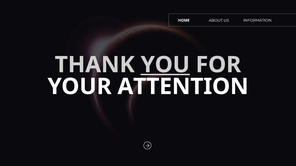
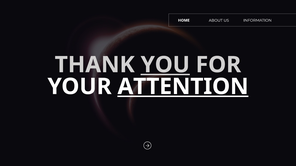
ATTENTION underline: none -> present (183, 87)
